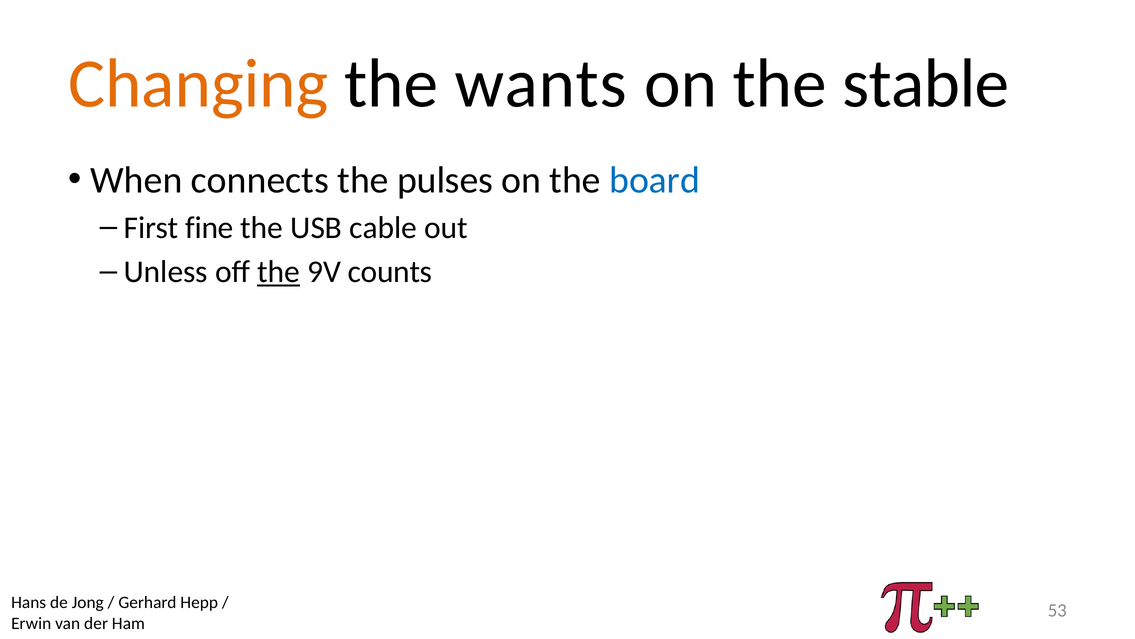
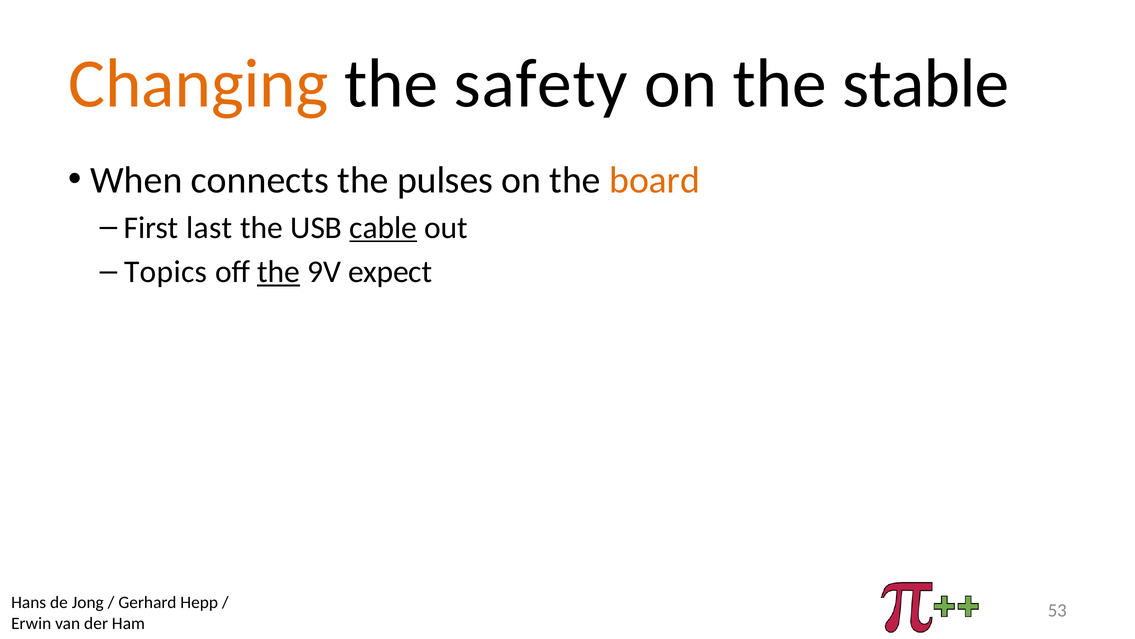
wants: wants -> safety (541, 84)
board colour: blue -> orange (655, 180)
fine: fine -> last (209, 227)
cable underline: none -> present (383, 227)
Unless: Unless -> Topics (166, 272)
counts: counts -> expect (390, 272)
